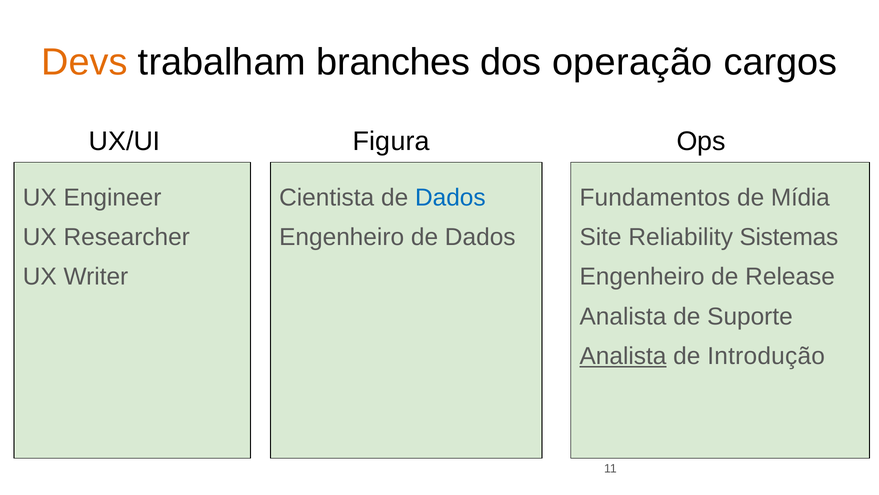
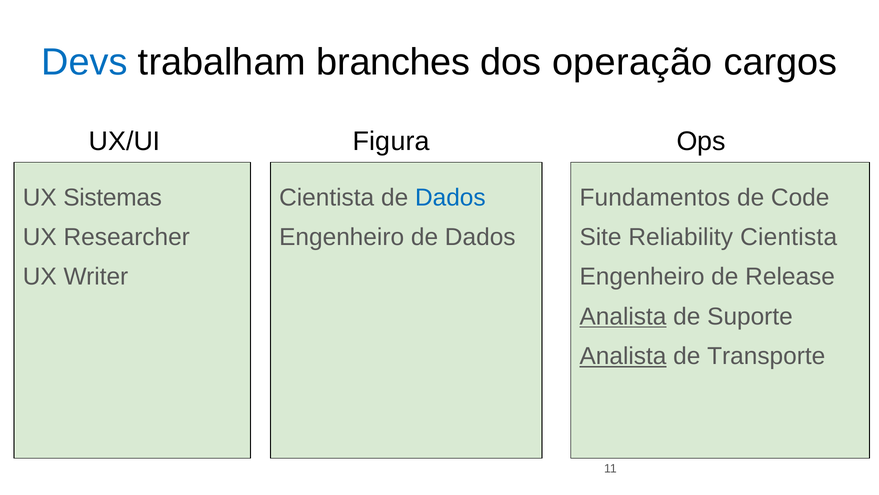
Devs colour: orange -> blue (85, 62)
Engineer: Engineer -> Sistemas (113, 197)
Mídia: Mídia -> Code (800, 197)
Reliability Sistemas: Sistemas -> Cientista (789, 237)
Analista underline: none -> present (623, 316)
Introdução: Introdução -> Transporte (766, 356)
